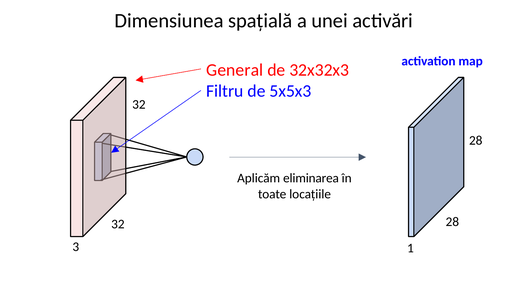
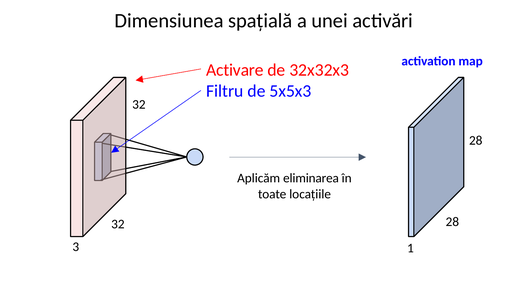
General: General -> Activare (235, 70)
